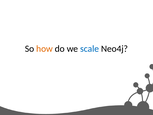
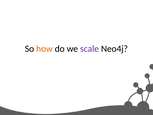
scale colour: blue -> purple (90, 49)
